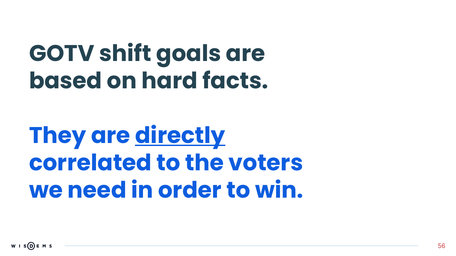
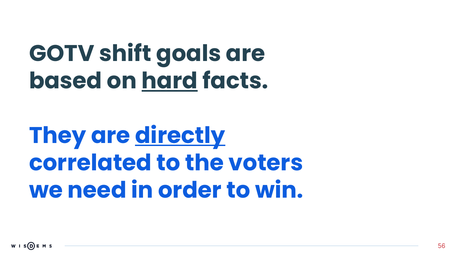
hard underline: none -> present (170, 81)
